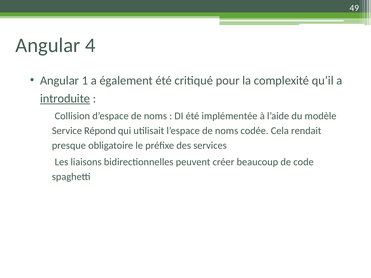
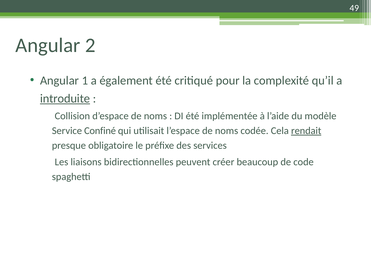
4: 4 -> 2 (90, 45)
Répond: Répond -> Confiné (100, 131)
rendait underline: none -> present (306, 131)
